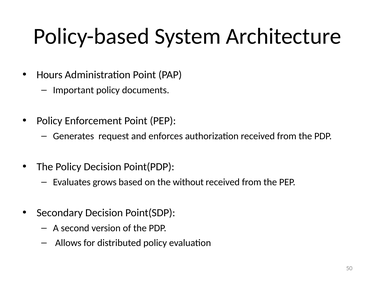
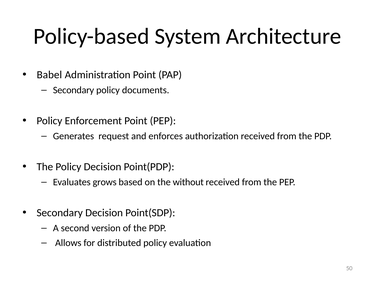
Hours: Hours -> Babel (49, 75)
Important: Important -> Secondary (74, 90)
